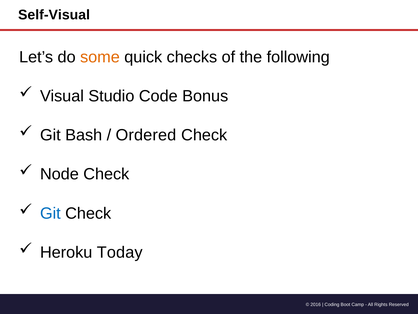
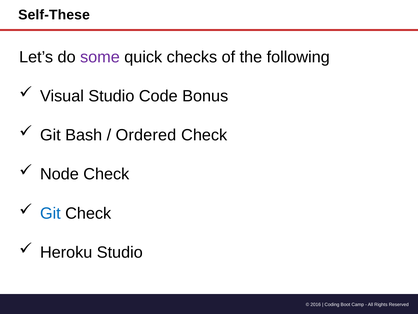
Self-Visual: Self-Visual -> Self-These (54, 15)
some colour: orange -> purple (100, 57)
Heroku Today: Today -> Studio (120, 252)
